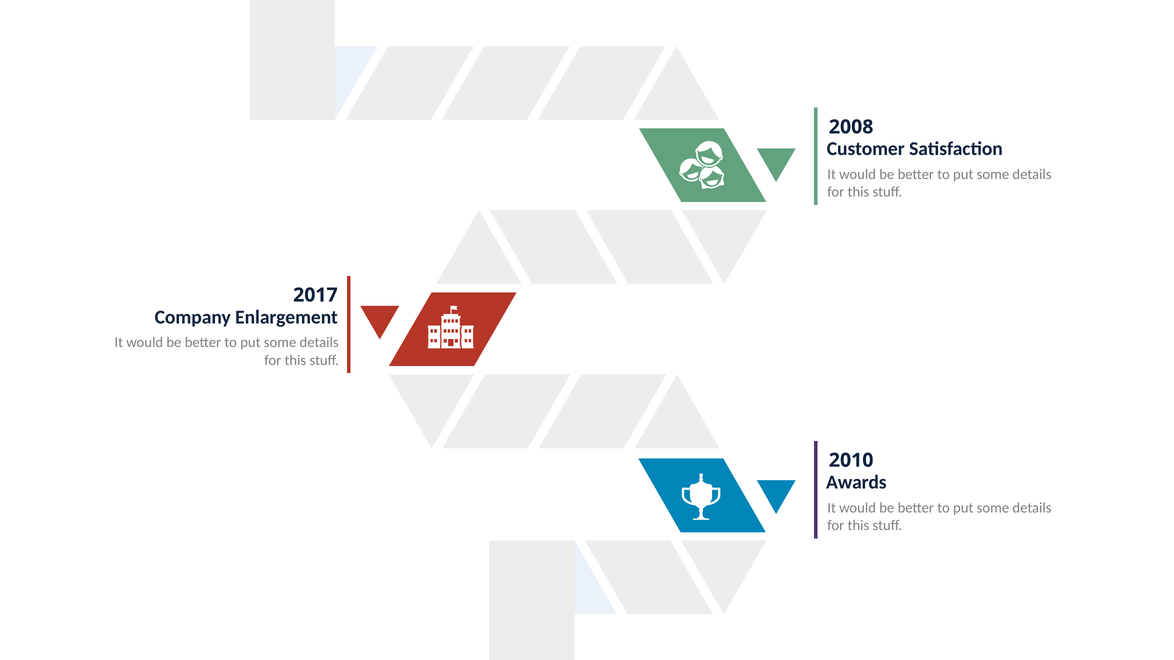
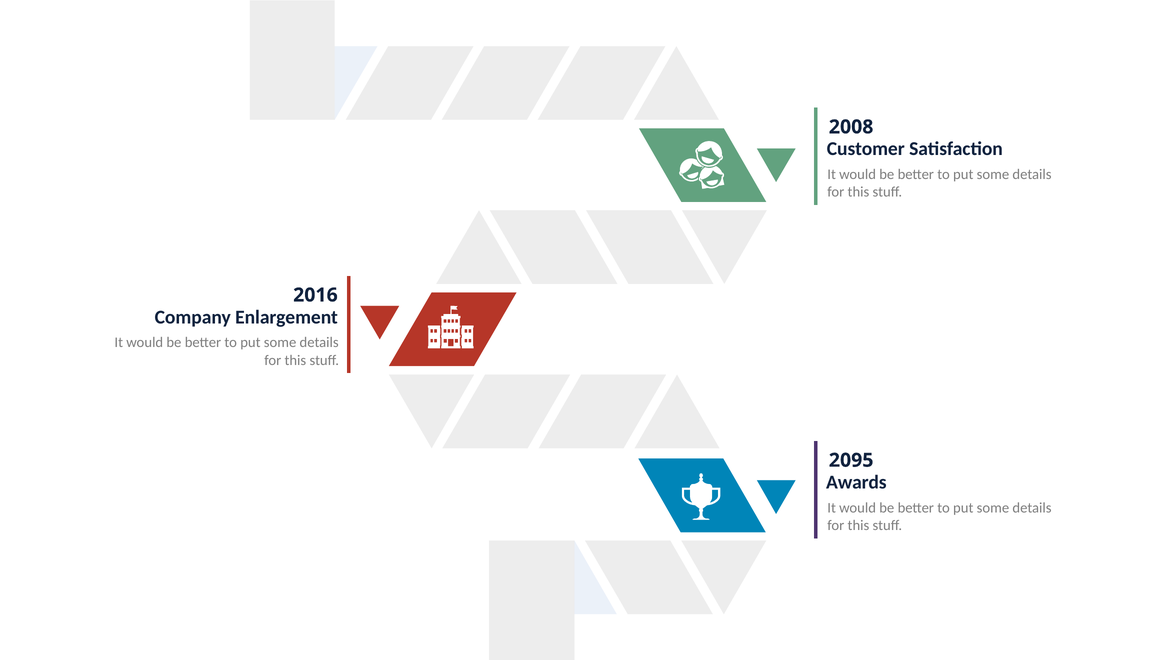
2017: 2017 -> 2016 (315, 295)
2010: 2010 -> 2095 (851, 461)
